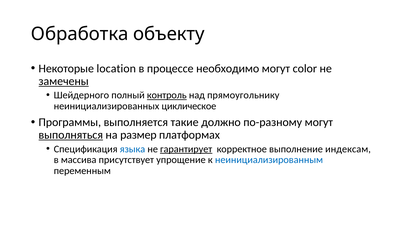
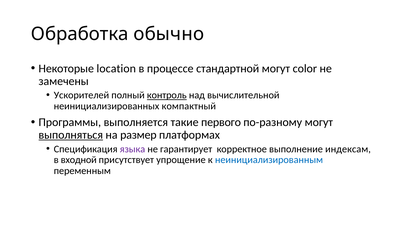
объекту: объекту -> обычно (169, 34)
необходимо: необходимо -> стандартной (228, 69)
замечены underline: present -> none (64, 81)
Шейдерного: Шейдерного -> Ускорителей (81, 95)
прямоугольнику: прямоугольнику -> вычислительной (243, 95)
циклическое: циклическое -> компактный (189, 106)
должно: должно -> первого (221, 122)
языка colour: blue -> purple (132, 149)
гарантирует underline: present -> none (186, 149)
массива: массива -> входной (79, 160)
